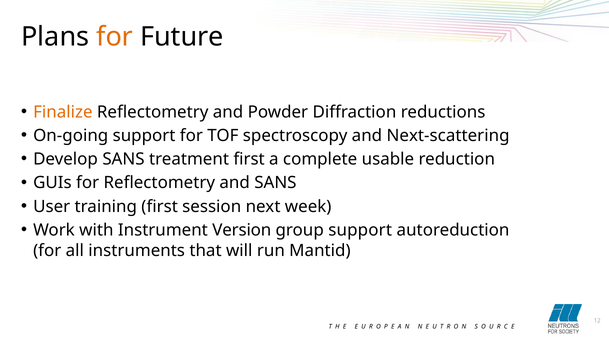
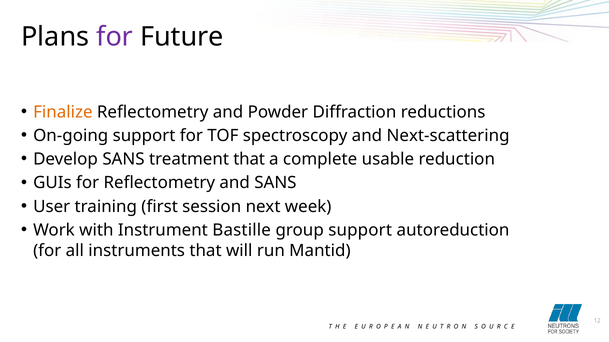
for colour: orange -> purple (115, 37)
treatment first: first -> that (249, 160)
Version: Version -> Bastille (242, 231)
